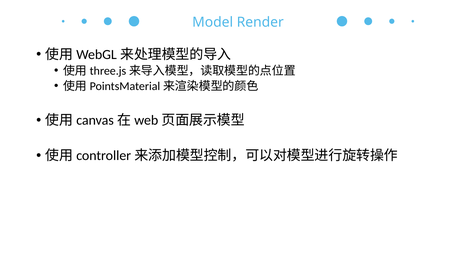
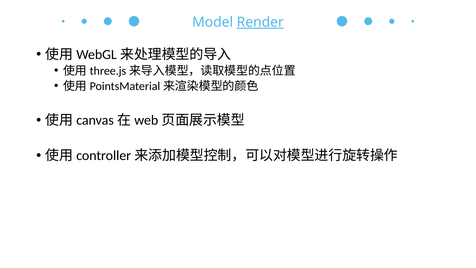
Render underline: none -> present (260, 22)
